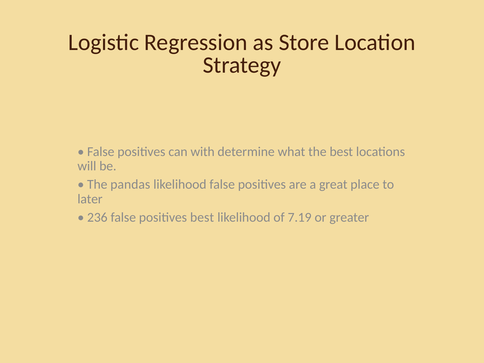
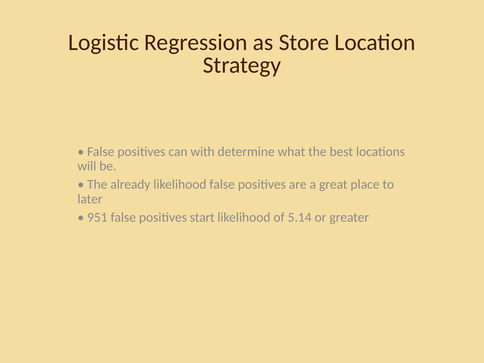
pandas: pandas -> already (130, 184)
236: 236 -> 951 (97, 217)
positives best: best -> start (202, 217)
7.19: 7.19 -> 5.14 (300, 217)
